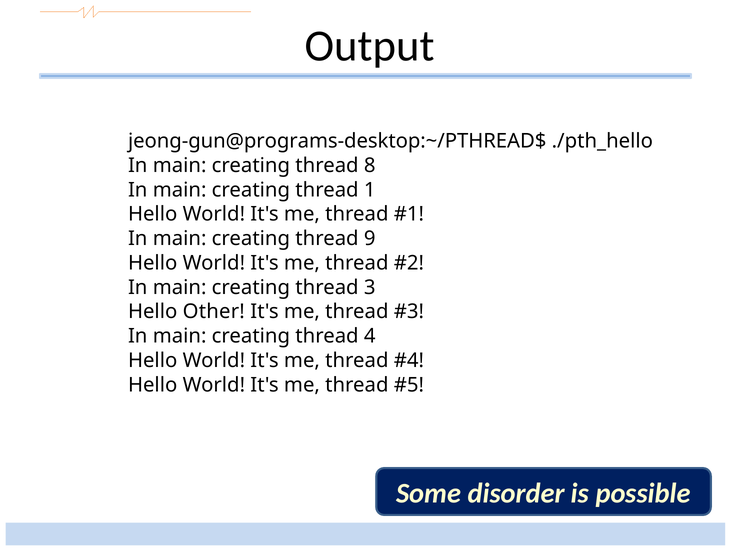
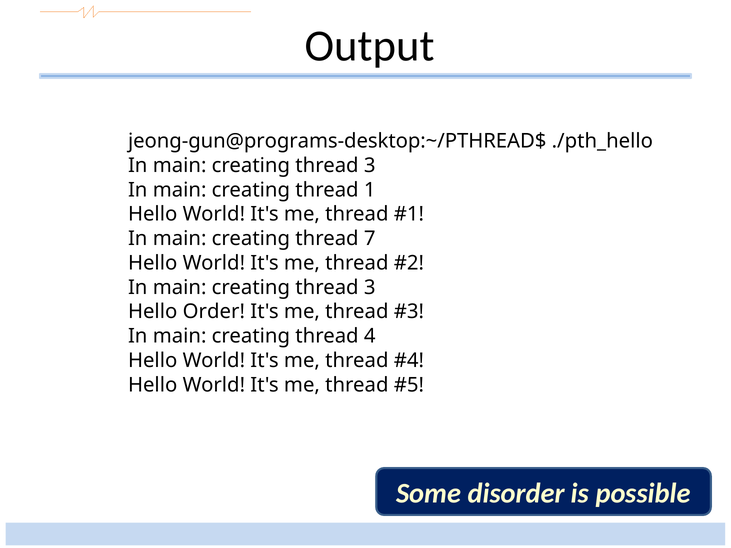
8: 8 -> 3 (370, 166)
9: 9 -> 7 (370, 239)
Other: Other -> Order (214, 312)
